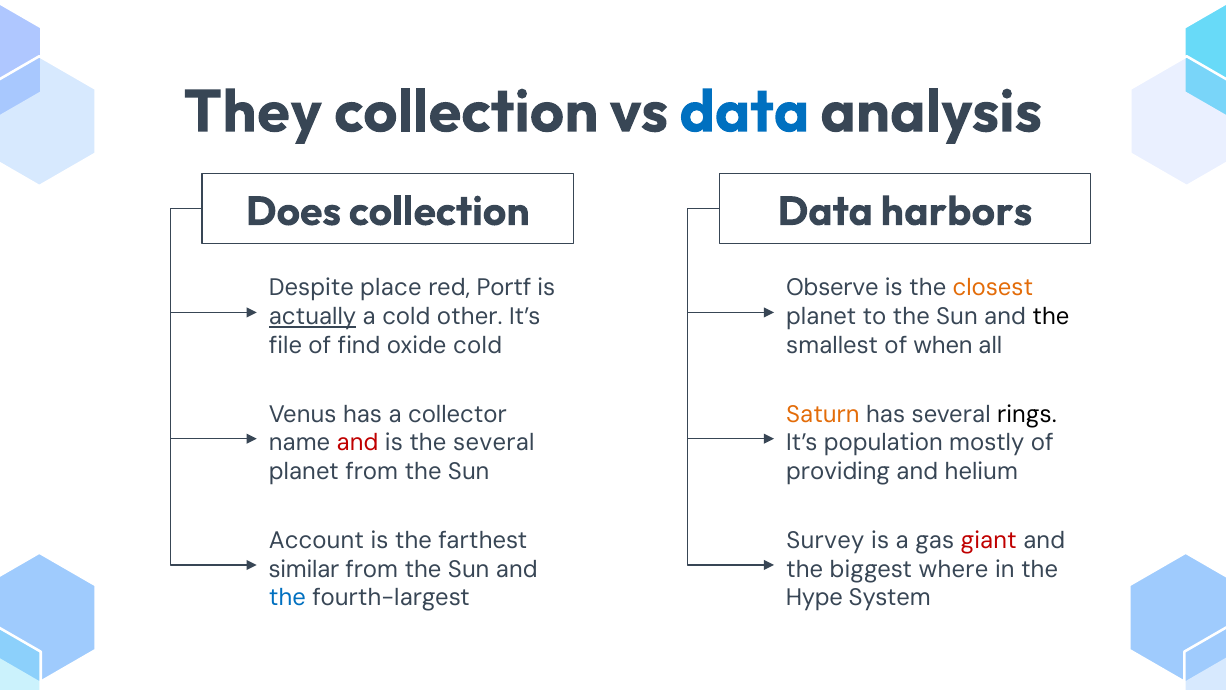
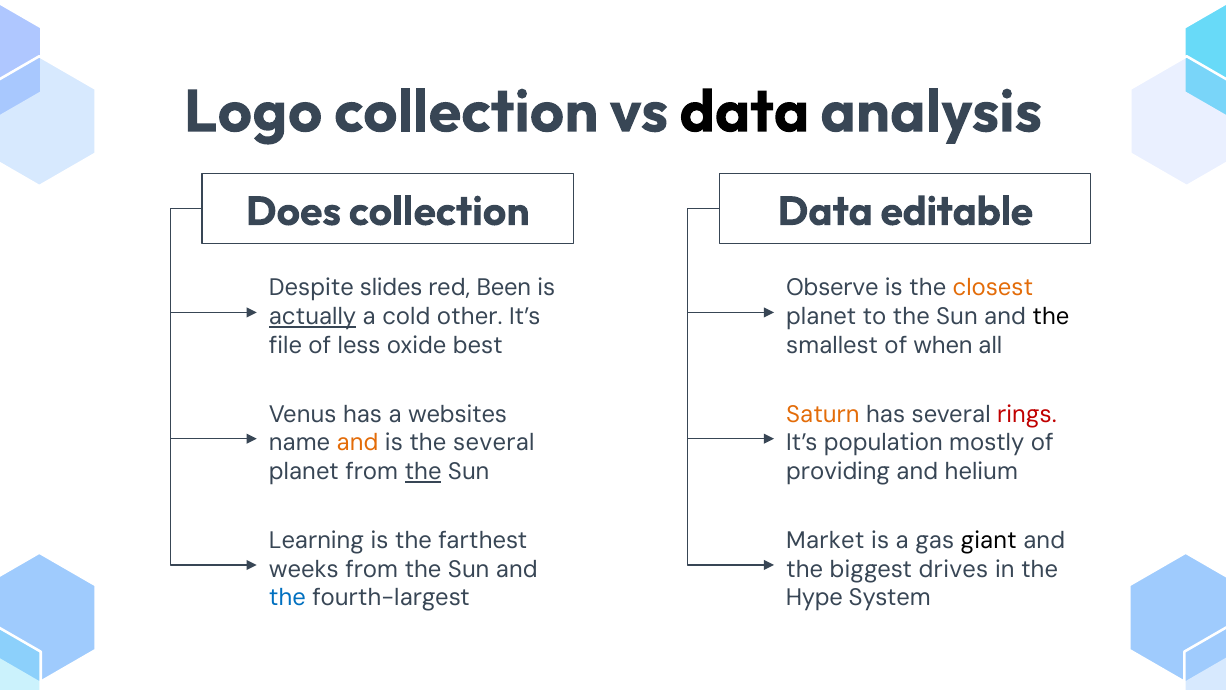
They: They -> Logo (253, 112)
data colour: blue -> black (744, 112)
harbors: harbors -> editable (957, 211)
place: place -> slides (391, 288)
Portf: Portf -> Been (504, 288)
find: find -> less (359, 345)
oxide cold: cold -> best (478, 345)
collector: collector -> websites (458, 414)
rings colour: black -> red (1027, 414)
and colour: red -> orange (358, 443)
the underline: none -> present (423, 471)
Account: Account -> Learning (317, 540)
Survey: Survey -> Market (825, 540)
giant colour: red -> black (989, 540)
similar: similar -> weeks (304, 569)
where: where -> drives (954, 569)
